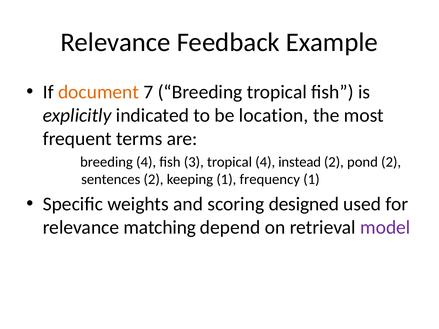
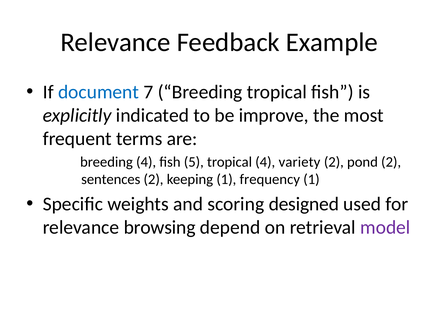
document colour: orange -> blue (99, 92)
location: location -> improve (274, 116)
3: 3 -> 5 (194, 162)
instead: instead -> variety (299, 162)
matching: matching -> browsing (160, 228)
